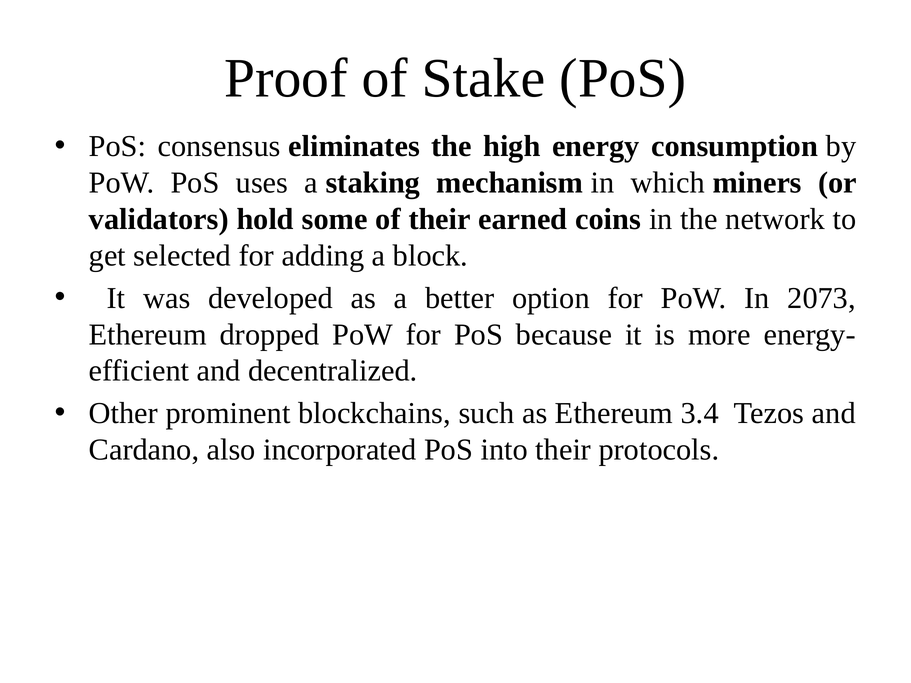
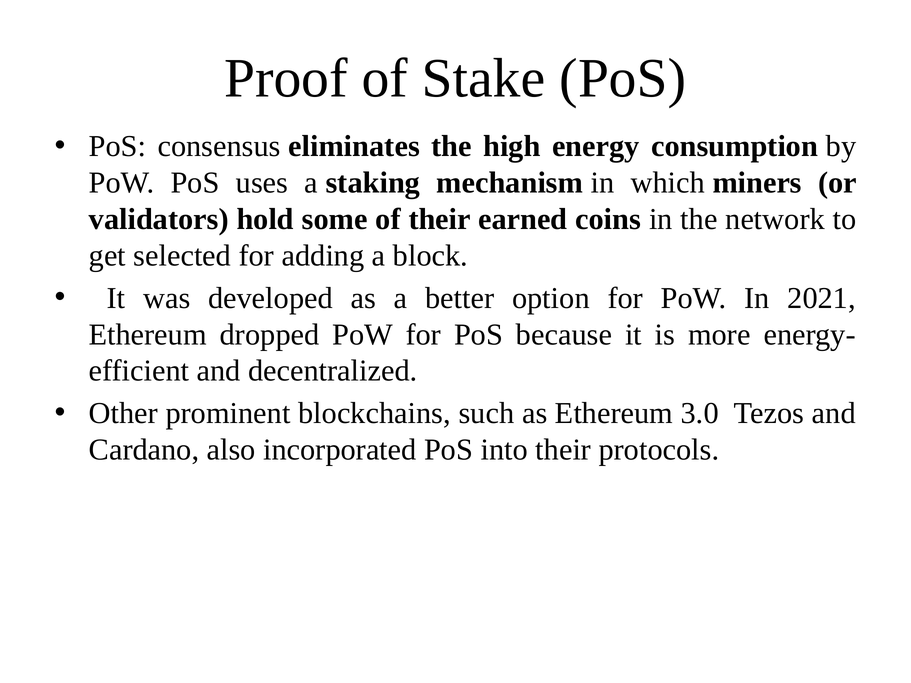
2073: 2073 -> 2021 (822, 298)
3.4: 3.4 -> 3.0 (700, 414)
